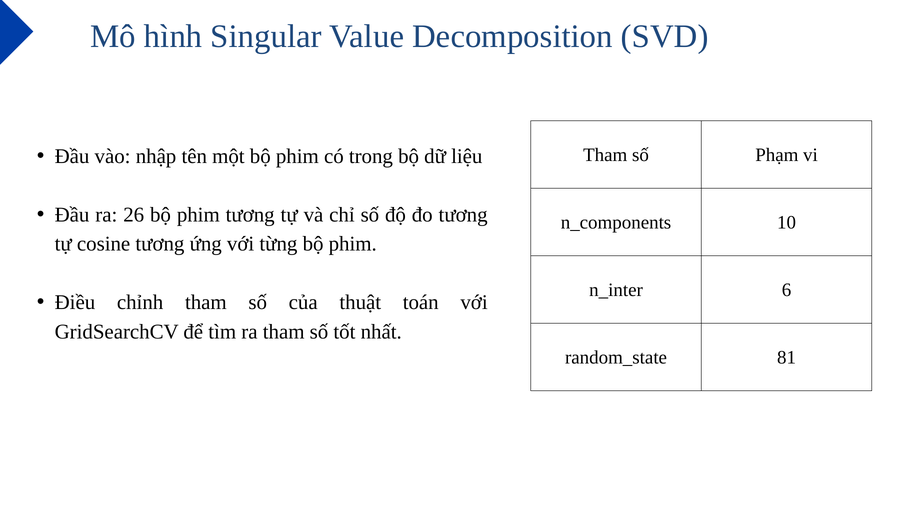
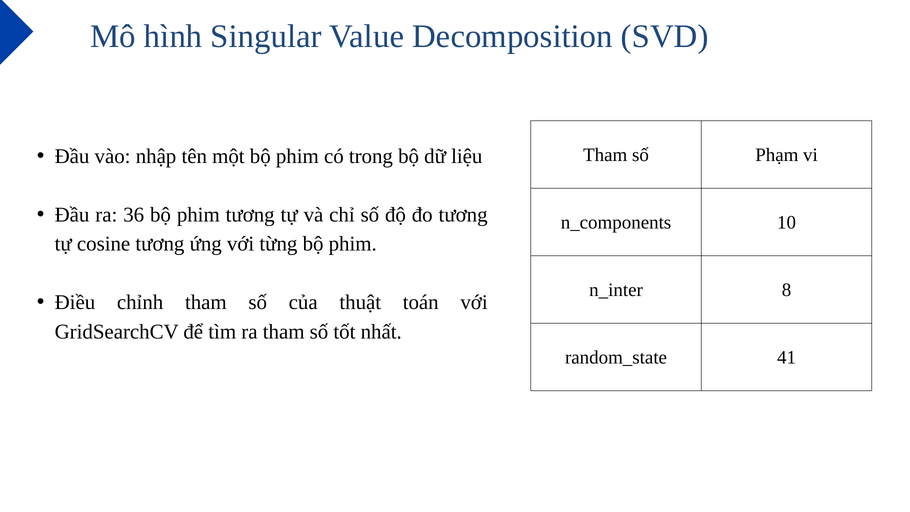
26: 26 -> 36 (134, 215)
6: 6 -> 8 (787, 290)
81: 81 -> 41 (787, 357)
